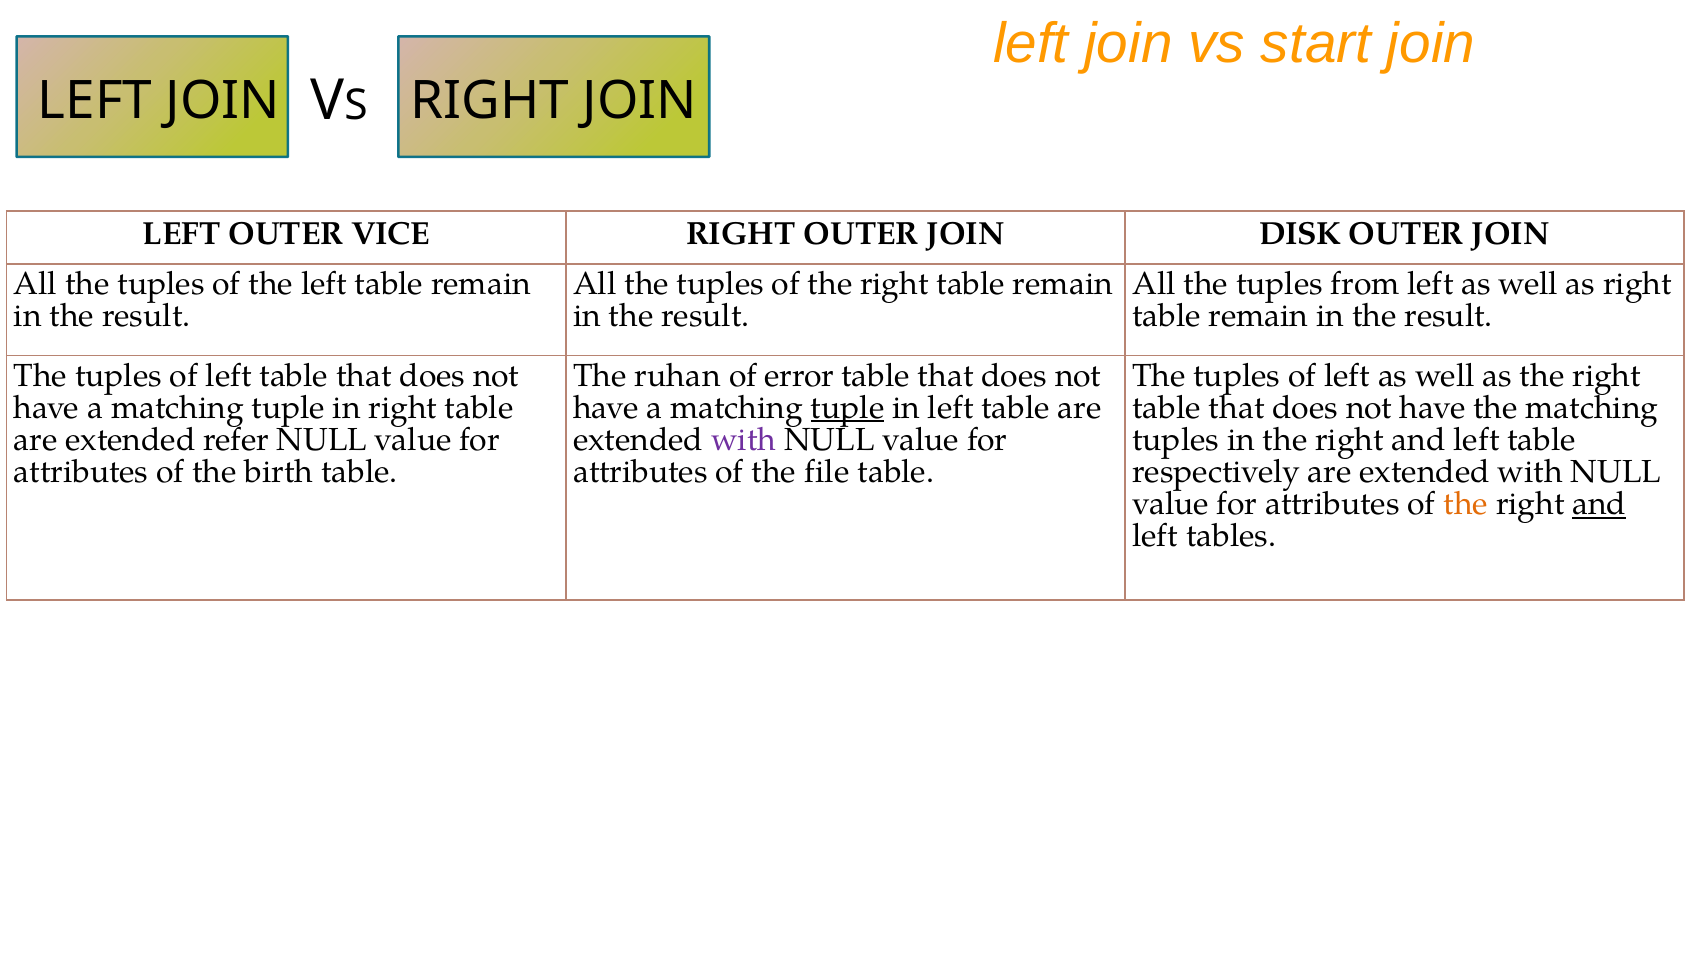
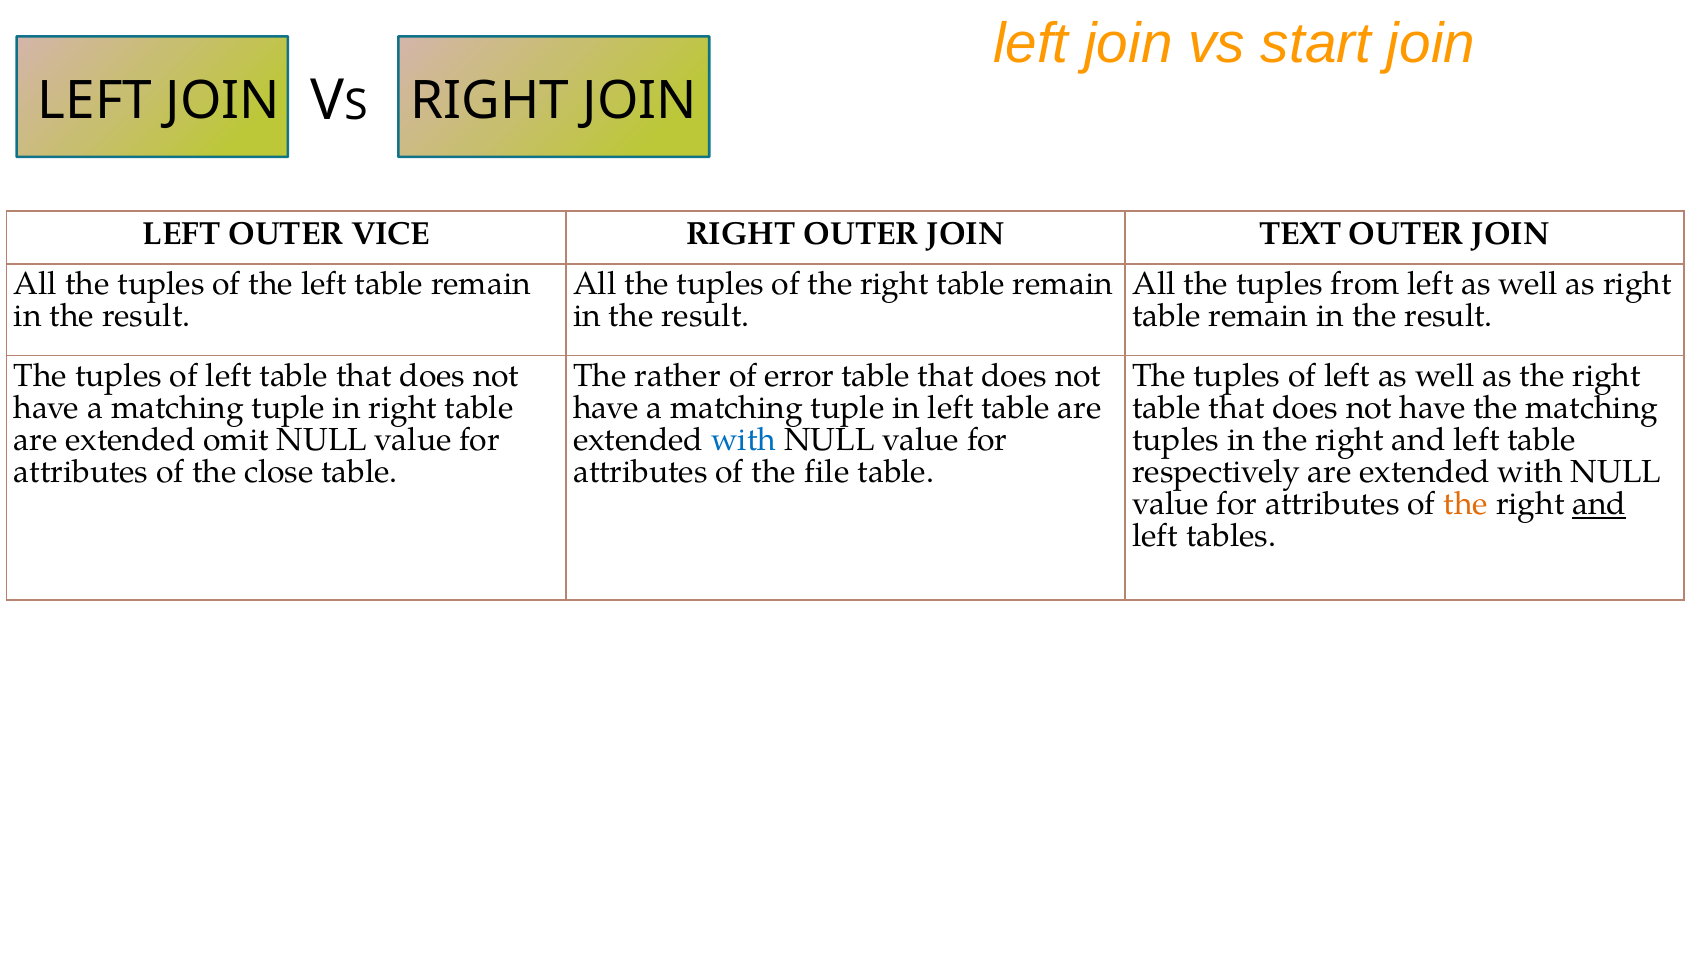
DISK: DISK -> TEXT (1300, 234)
ruhan: ruhan -> rather (678, 375)
tuple underline: present -> none (848, 408)
refer: refer -> omit (236, 440)
with colour: purple -> blue (744, 440)
birth: birth -> close (279, 472)
